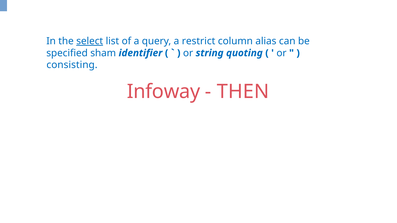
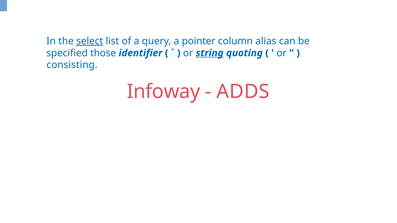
restrict: restrict -> pointer (199, 41)
sham: sham -> those (103, 53)
string underline: none -> present (210, 53)
THEN: THEN -> ADDS (243, 92)
